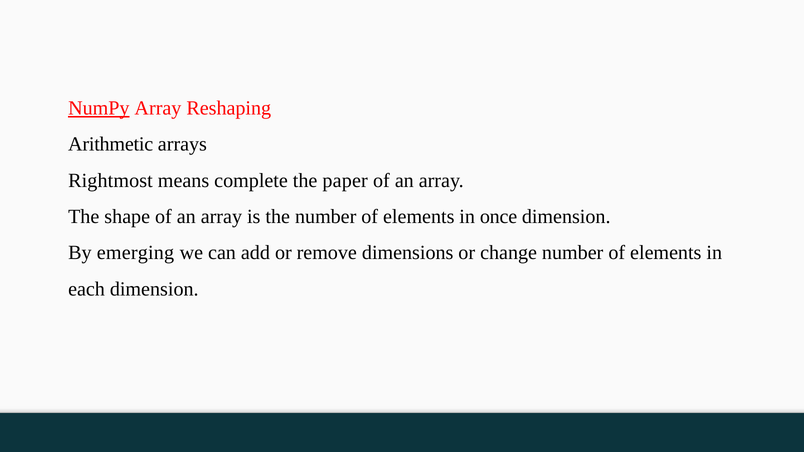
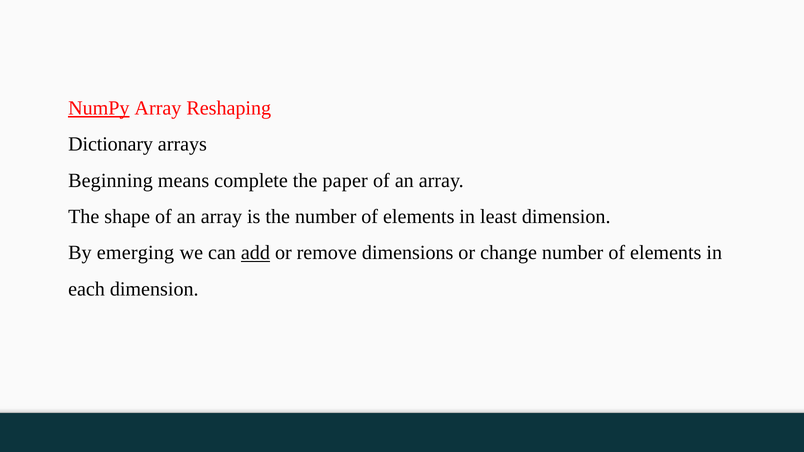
Arithmetic: Arithmetic -> Dictionary (111, 144)
Rightmost: Rightmost -> Beginning (110, 181)
once: once -> least (498, 217)
add underline: none -> present (255, 253)
